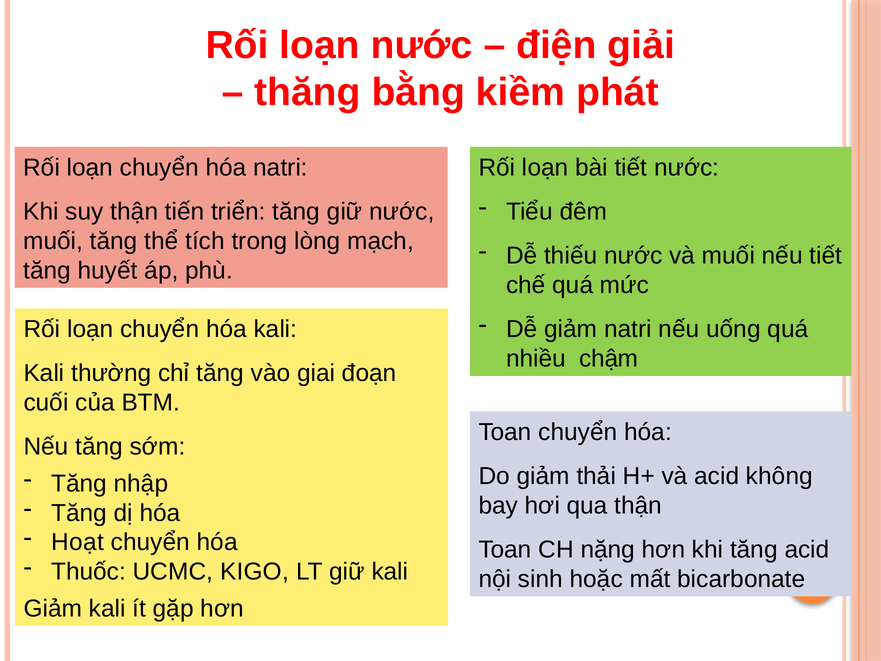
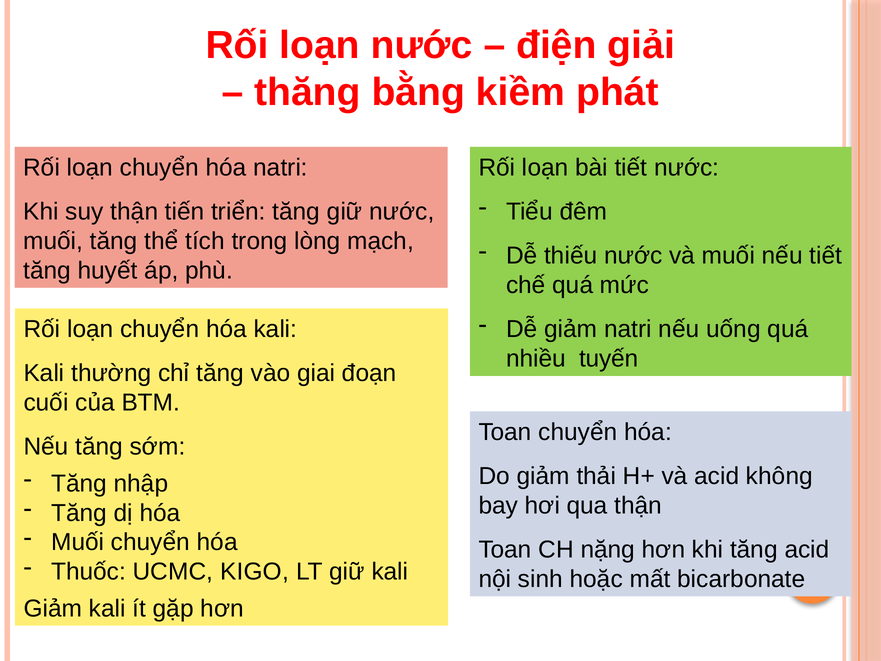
chậm: chậm -> tuyến (609, 359)
Hoạt: Hoạt -> Muối (78, 542)
